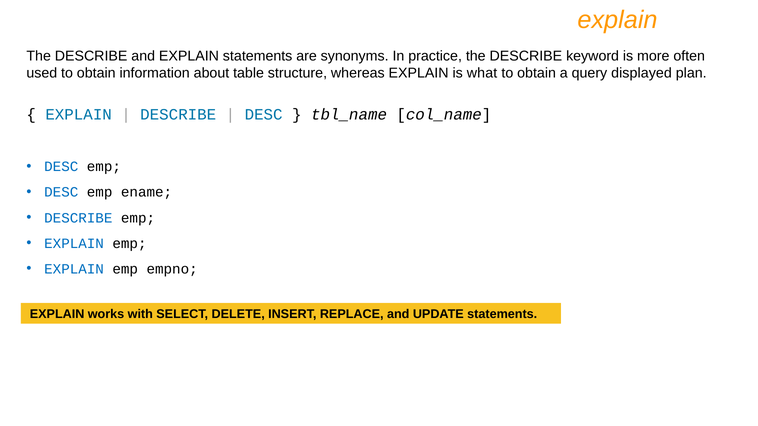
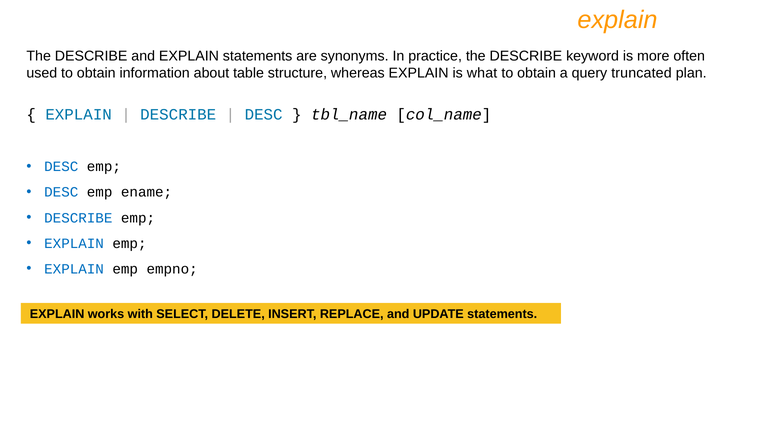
displayed: displayed -> truncated (641, 73)
